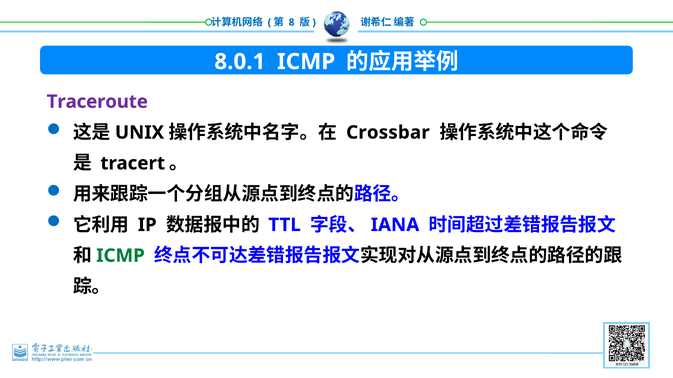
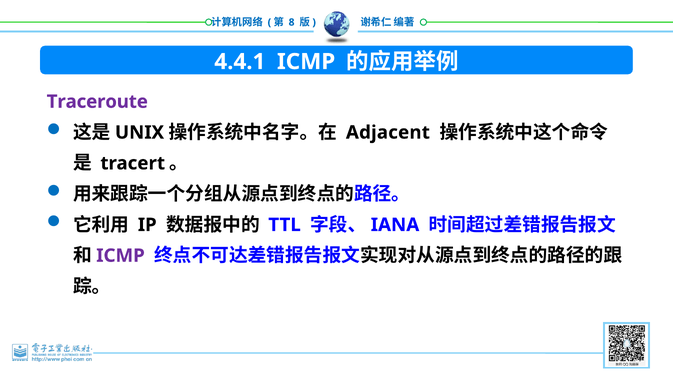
8.0.1: 8.0.1 -> 4.4.1 (240, 62)
Crossbar: Crossbar -> Adjacent (388, 133)
ICMP colour: green -> purple (121, 256)
